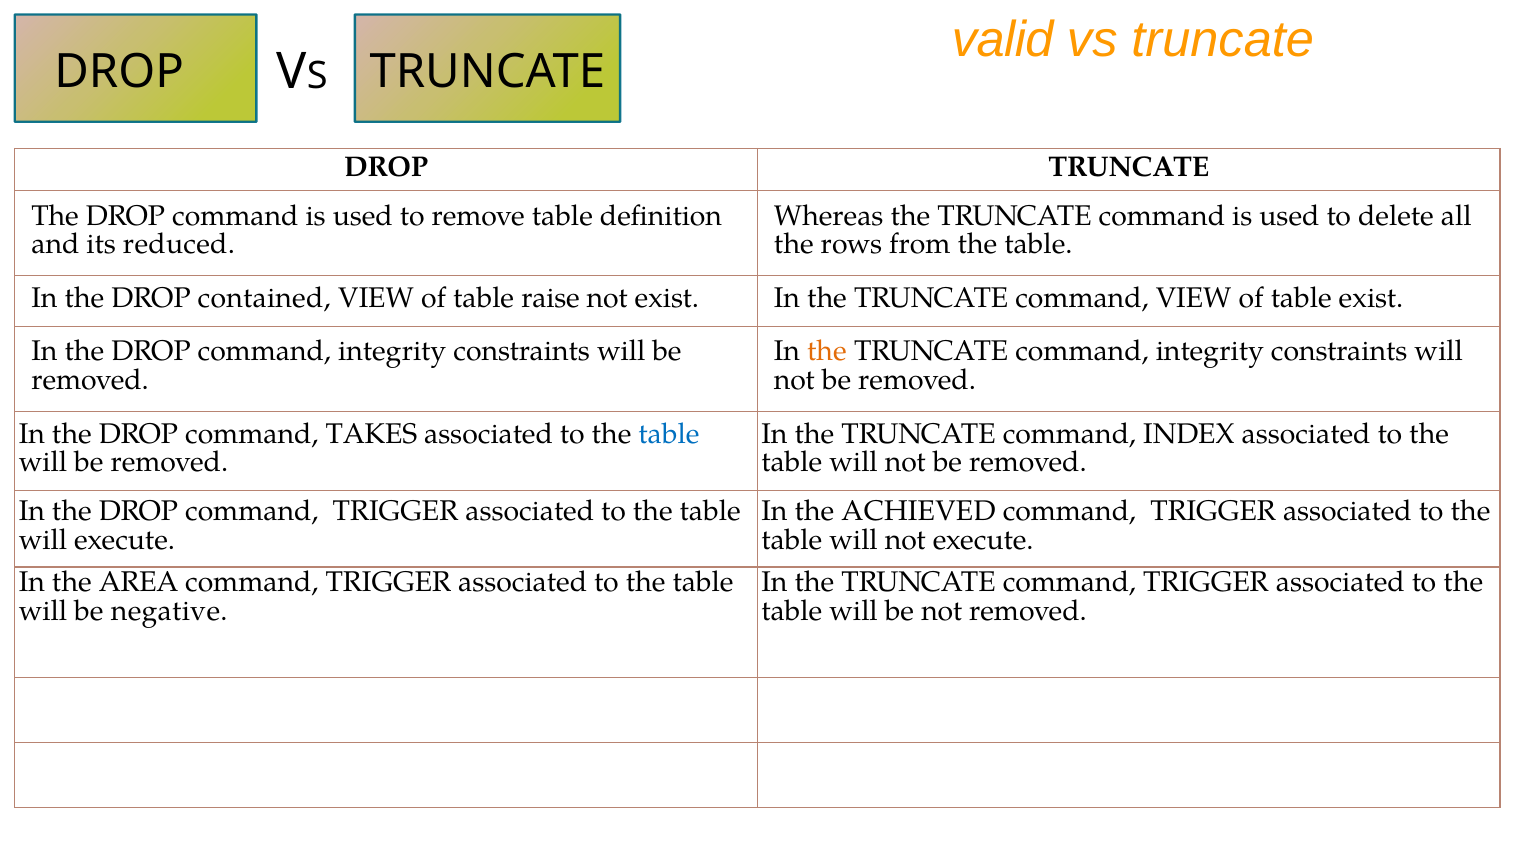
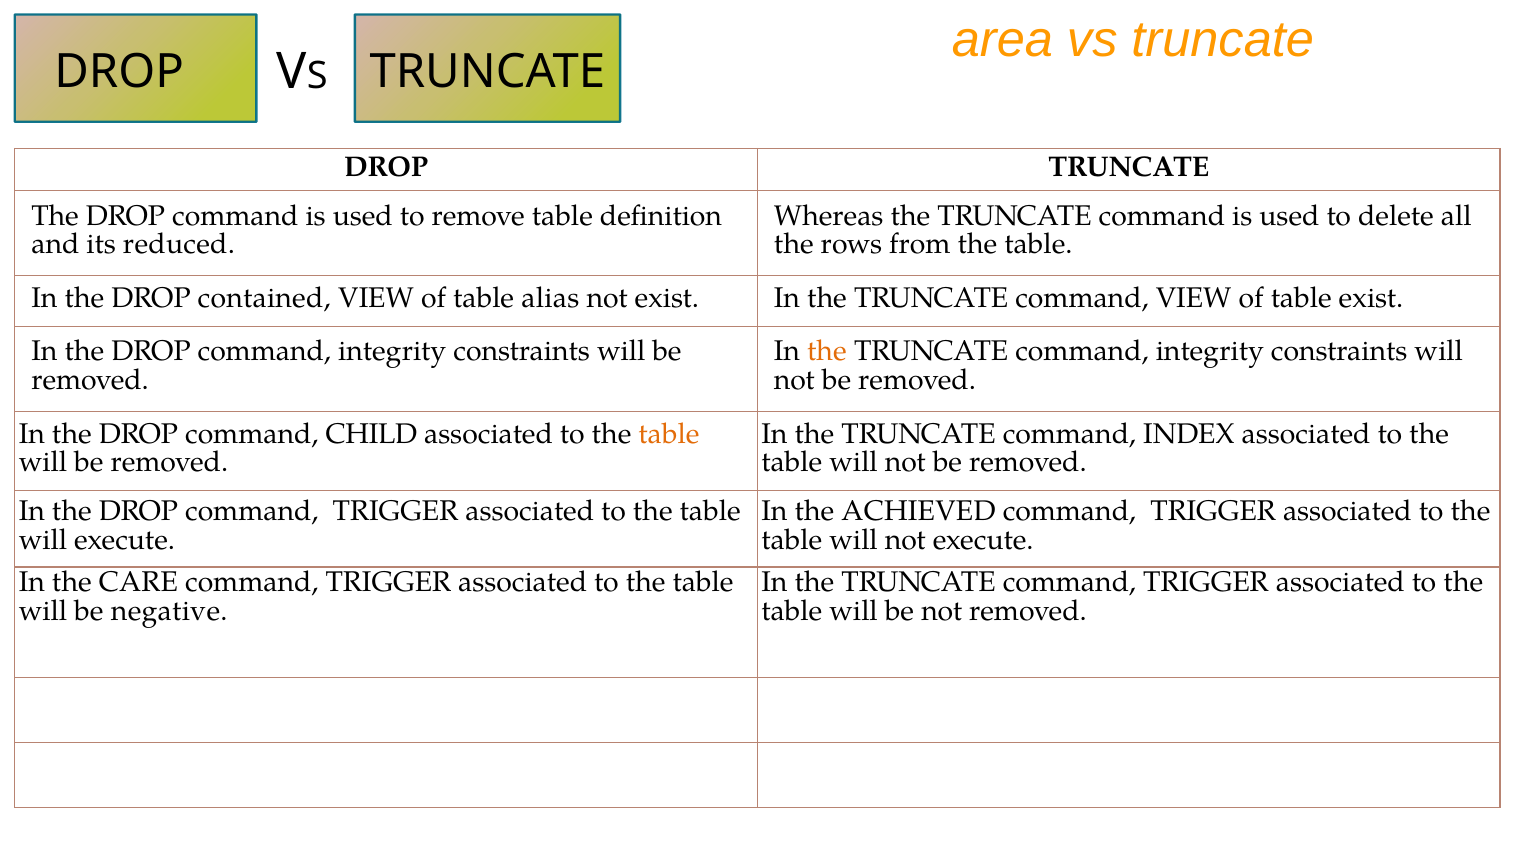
valid: valid -> area (1002, 39)
raise: raise -> alias (550, 298)
TAKES: TAKES -> CHILD (371, 434)
table colour: blue -> orange (669, 434)
AREA: AREA -> CARE (138, 582)
